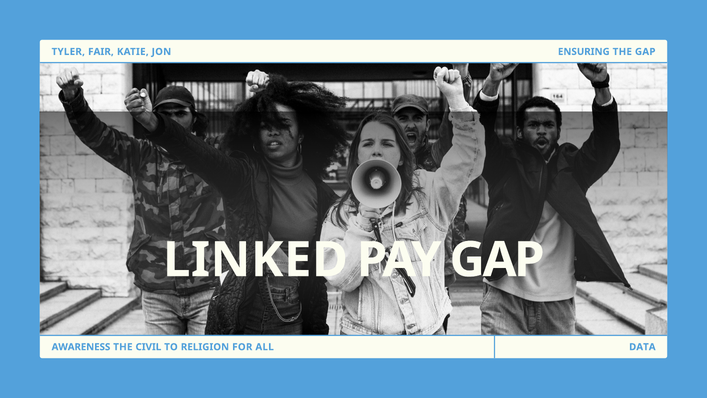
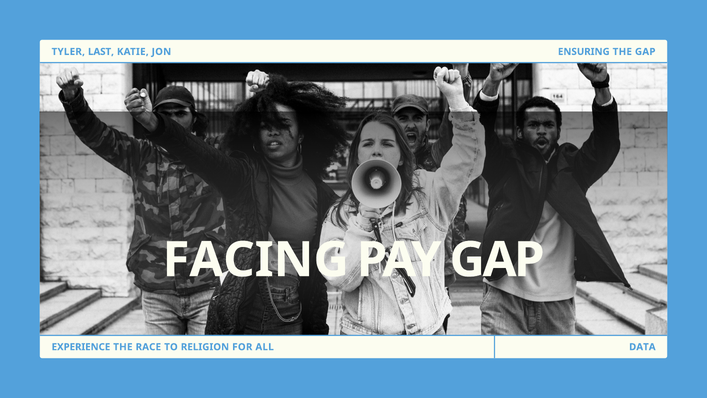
FAIR: FAIR -> LAST (101, 52)
LINKED: LINKED -> FACING (256, 260)
AWARENESS: AWARENESS -> EXPERIENCE (81, 347)
CIVIL: CIVIL -> RACE (148, 347)
